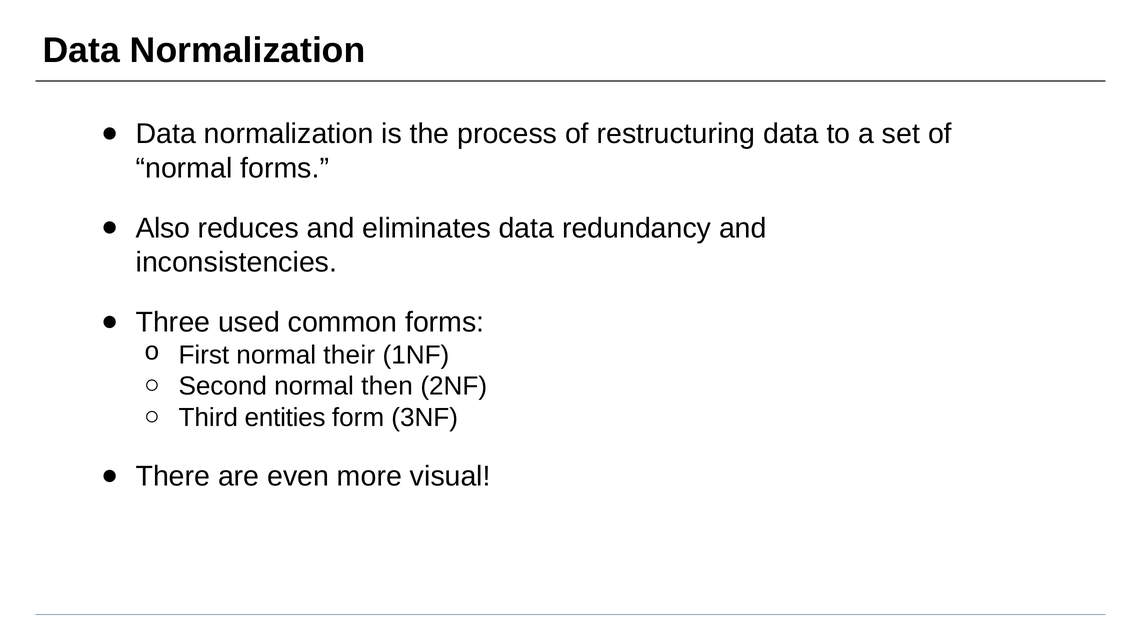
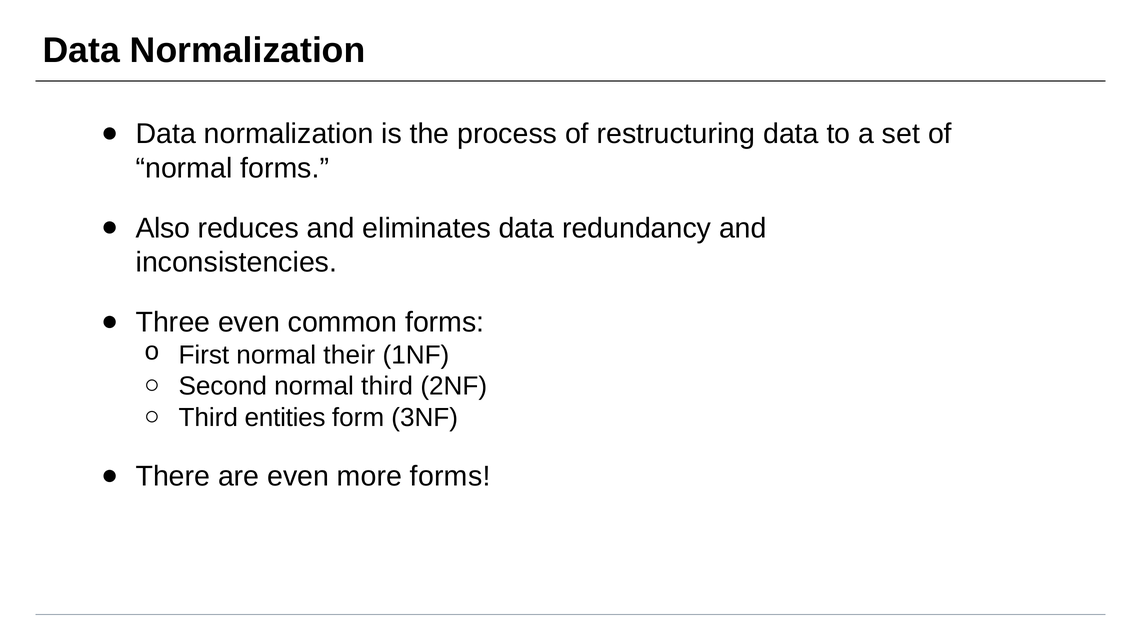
Three used: used -> even (249, 322)
normal then: then -> third (387, 386)
more visual: visual -> forms (450, 476)
